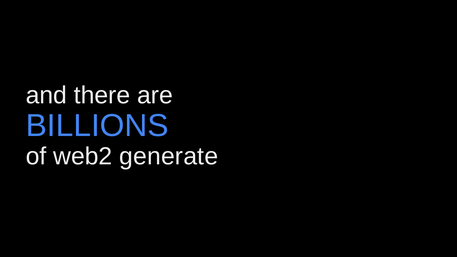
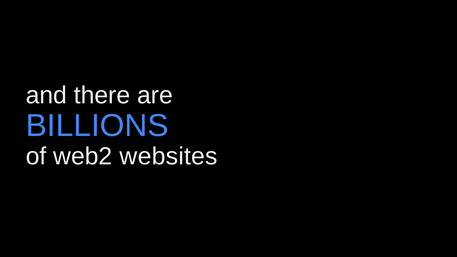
generate: generate -> websites (169, 156)
